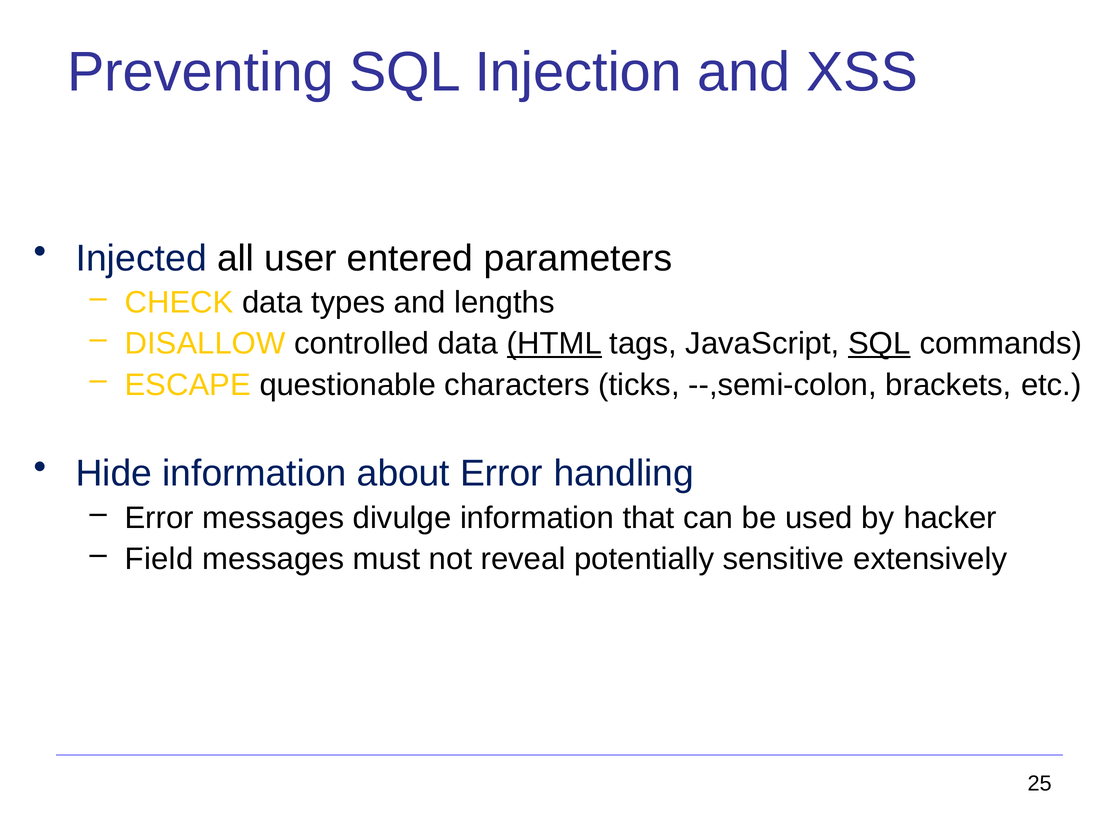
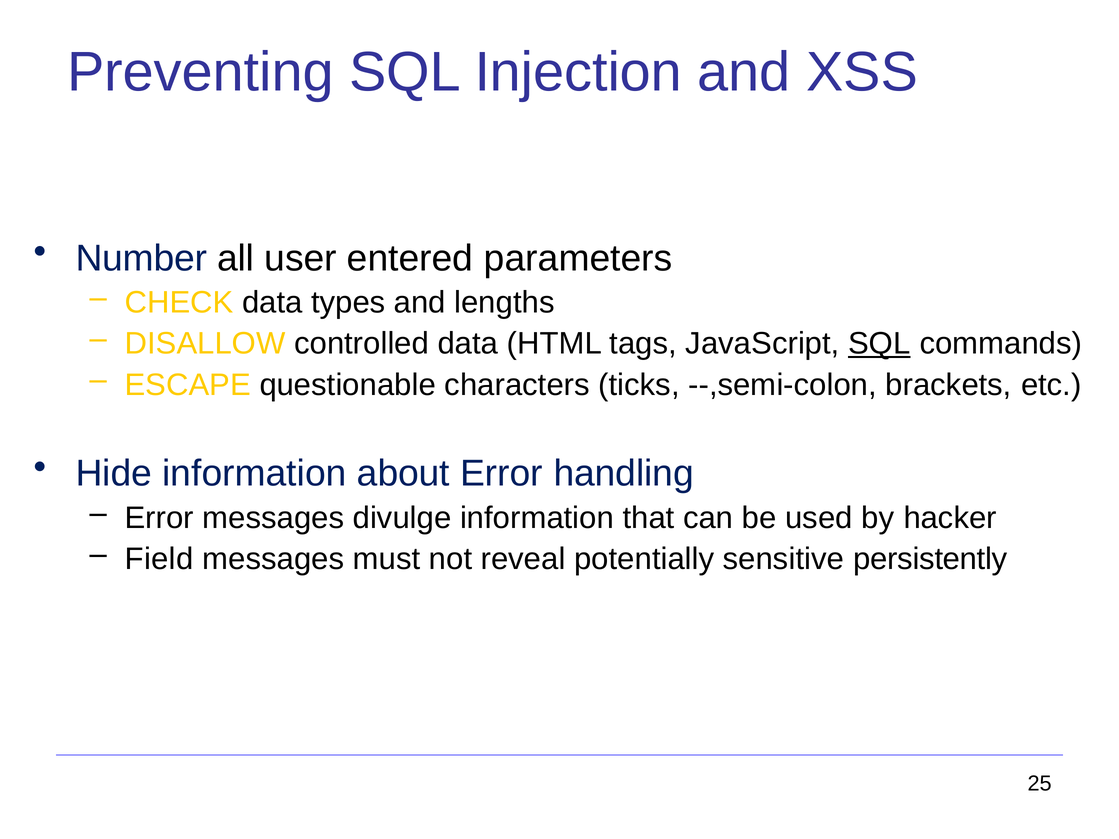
Injected: Injected -> Number (141, 258)
HTML underline: present -> none (554, 344)
extensively: extensively -> persistently (930, 559)
